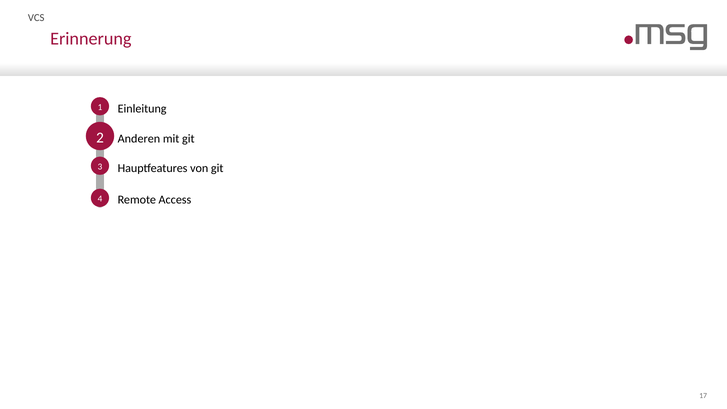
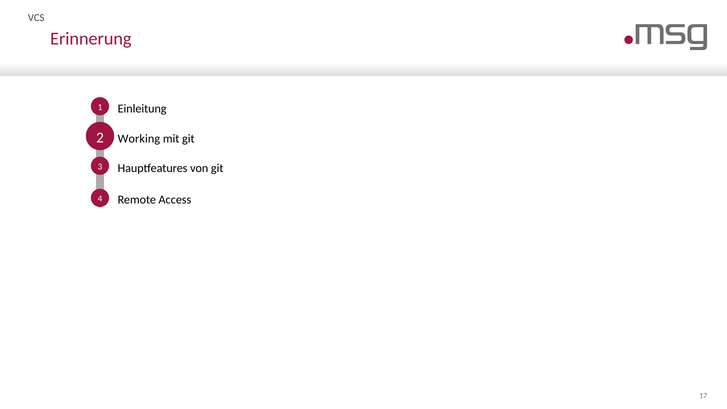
Anderen: Anderen -> Working (139, 139)
